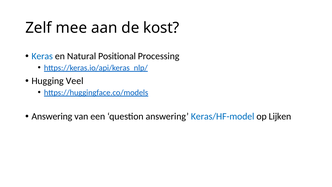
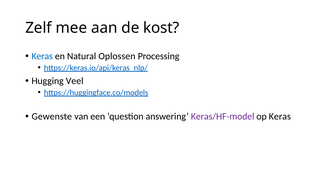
Positional: Positional -> Oplossen (117, 56)
Answering: Answering -> Gewenste (52, 116)
Keras/HF-model colour: blue -> purple (223, 116)
op Lijken: Lijken -> Keras (280, 116)
